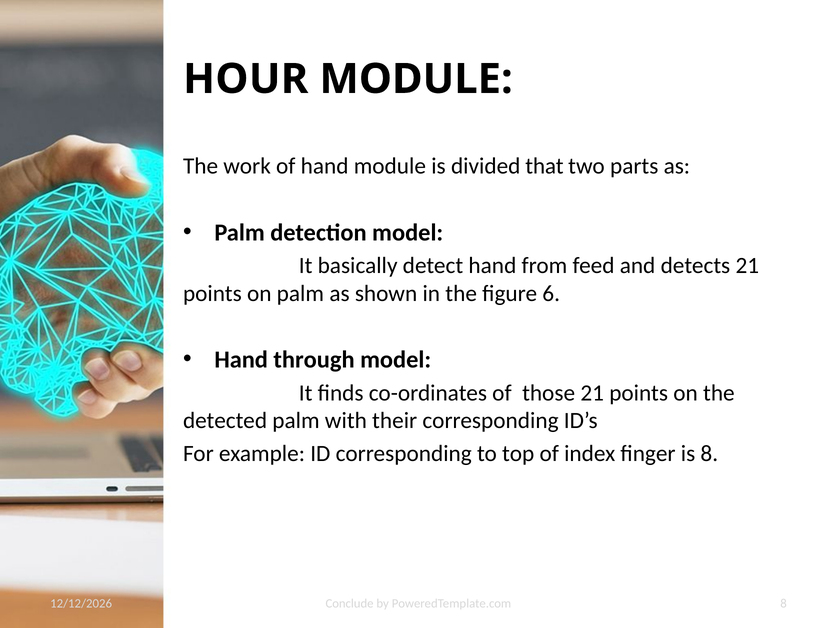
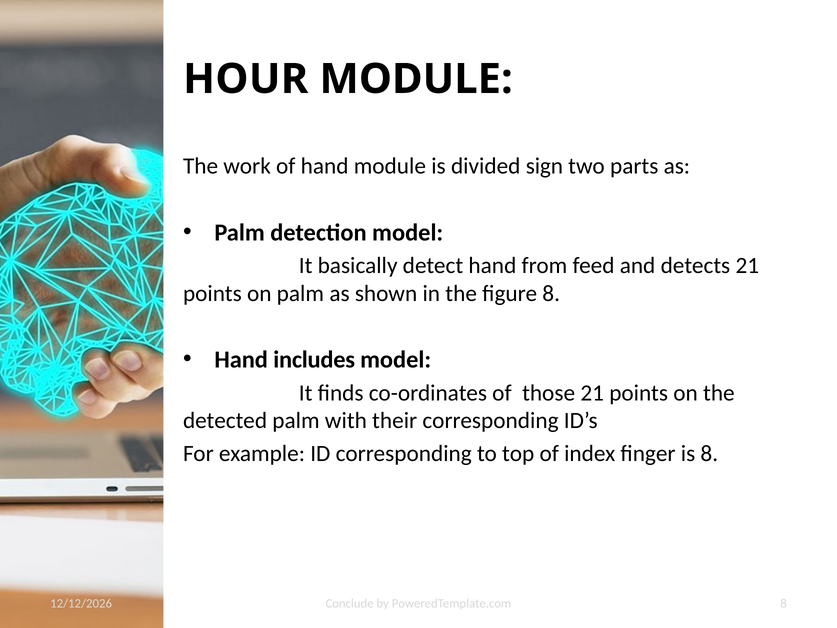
that: that -> sign (544, 166)
figure 6: 6 -> 8 (551, 293)
through: through -> includes (314, 360)
